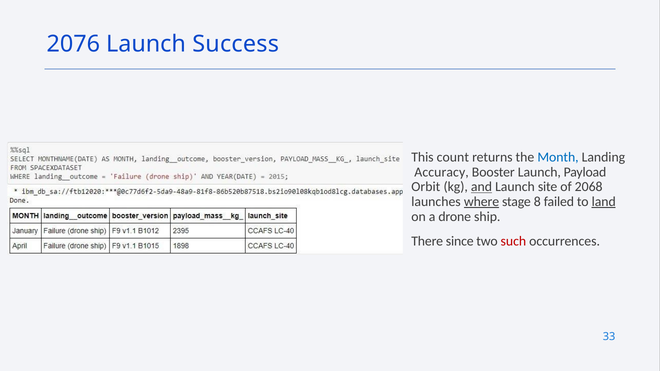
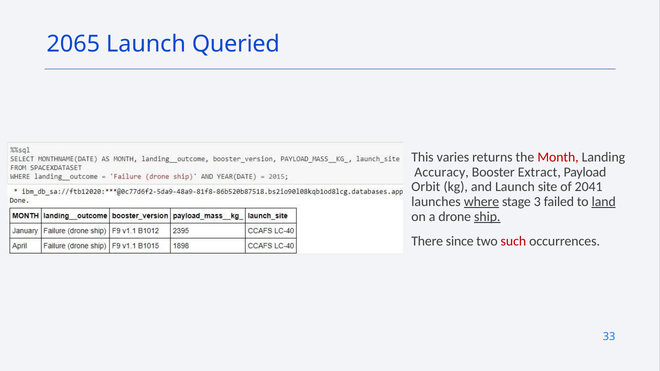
2076: 2076 -> 2065 (73, 44)
Success: Success -> Queried (236, 44)
count: count -> varies (453, 157)
Month colour: blue -> red (558, 157)
Booster Launch: Launch -> Extract (539, 172)
and underline: present -> none (481, 187)
2068: 2068 -> 2041 (589, 187)
8: 8 -> 3 (537, 202)
ship underline: none -> present (487, 217)
